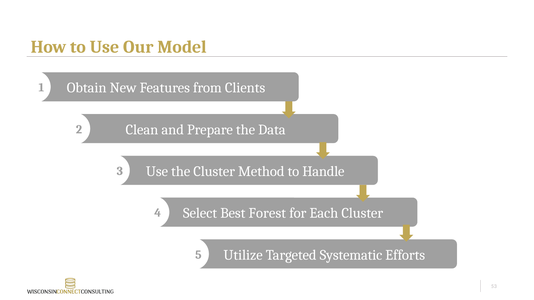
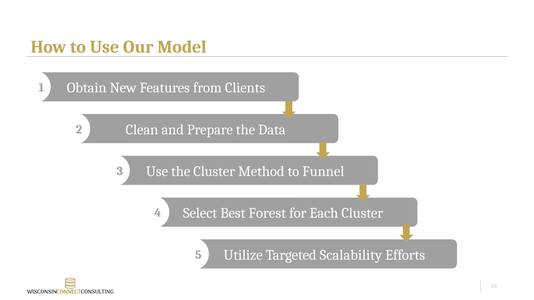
Handle: Handle -> Funnel (323, 172)
Systematic: Systematic -> Scalability (351, 255)
